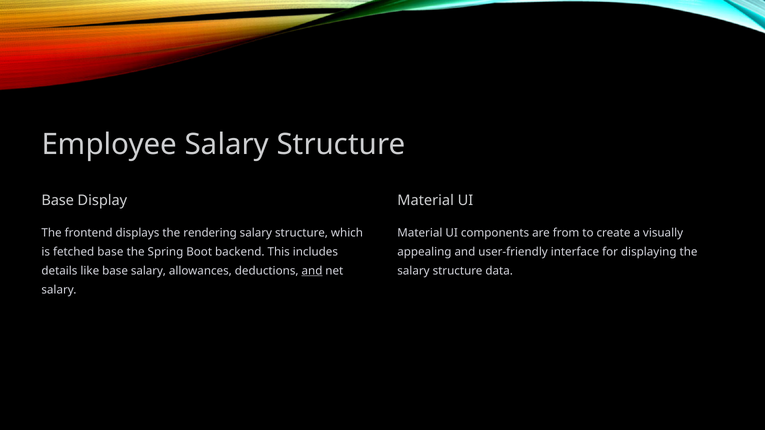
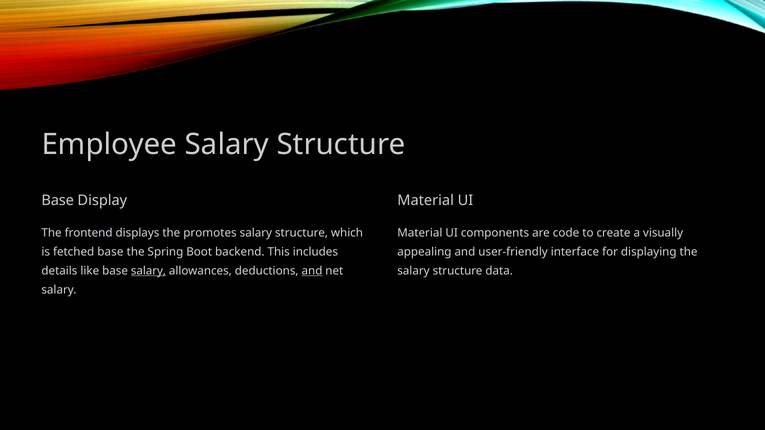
rendering: rendering -> promotes (210, 233)
from: from -> code (566, 233)
salary underline: none -> present (148, 271)
